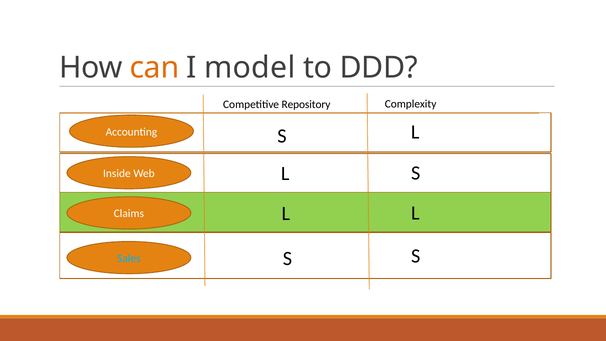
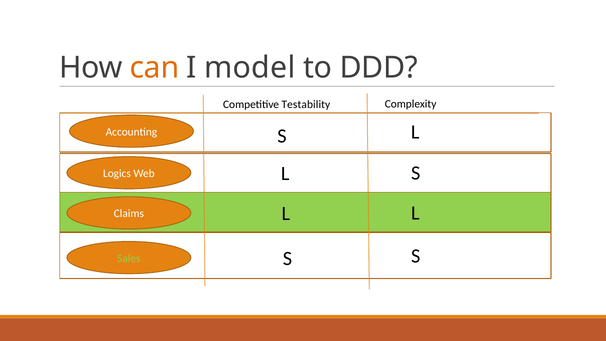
Repository: Repository -> Testability (306, 105)
Inside: Inside -> Logics (117, 173)
Sales colour: light blue -> light green (129, 258)
